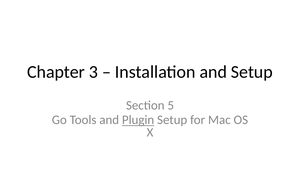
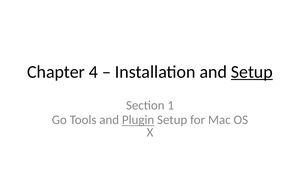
3: 3 -> 4 (93, 72)
Setup underline: none -> present (252, 72)
5: 5 -> 1 (171, 105)
